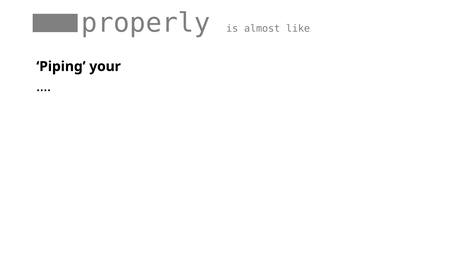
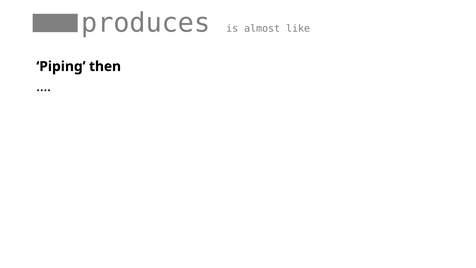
properly: properly -> produces (146, 23)
your: your -> then (105, 66)
